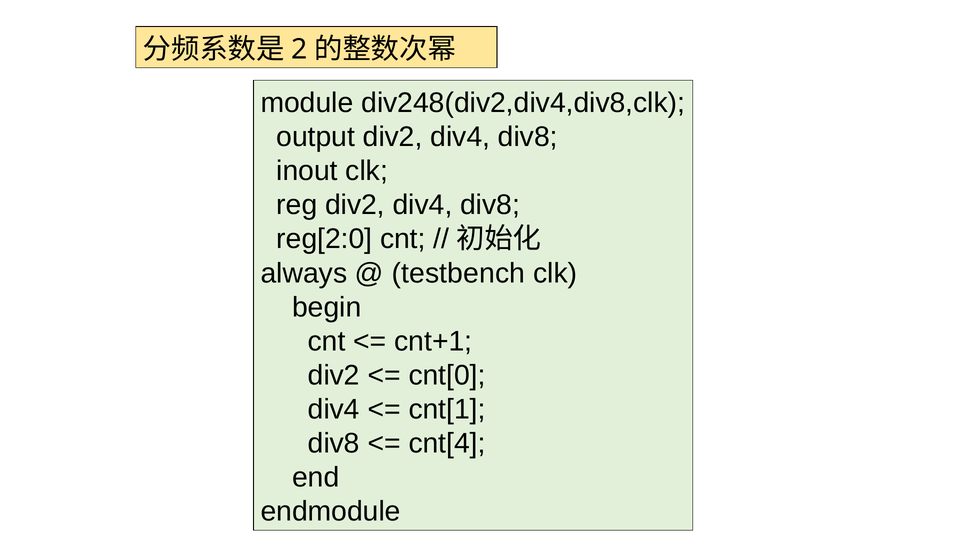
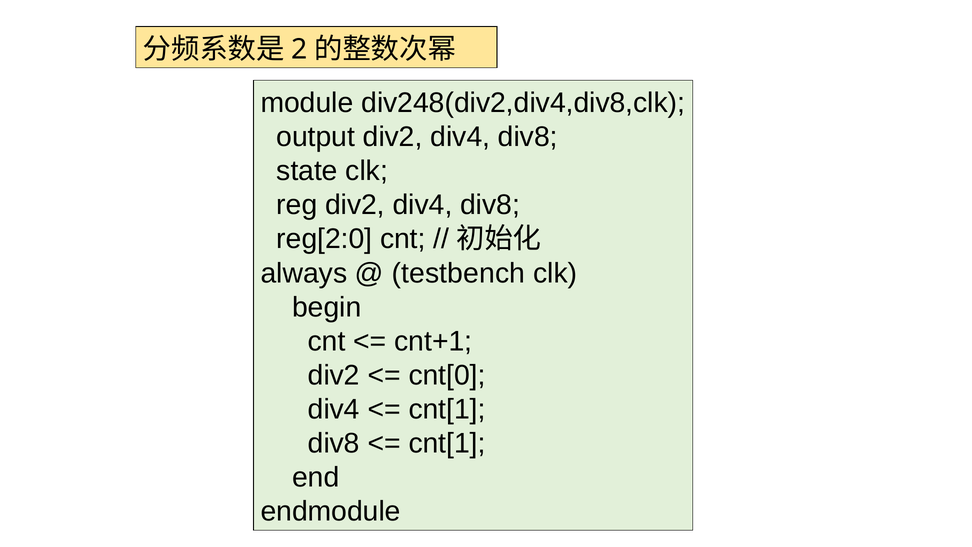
inout: inout -> state (307, 171)
cnt[4: cnt[4 -> cnt[1 (447, 443)
